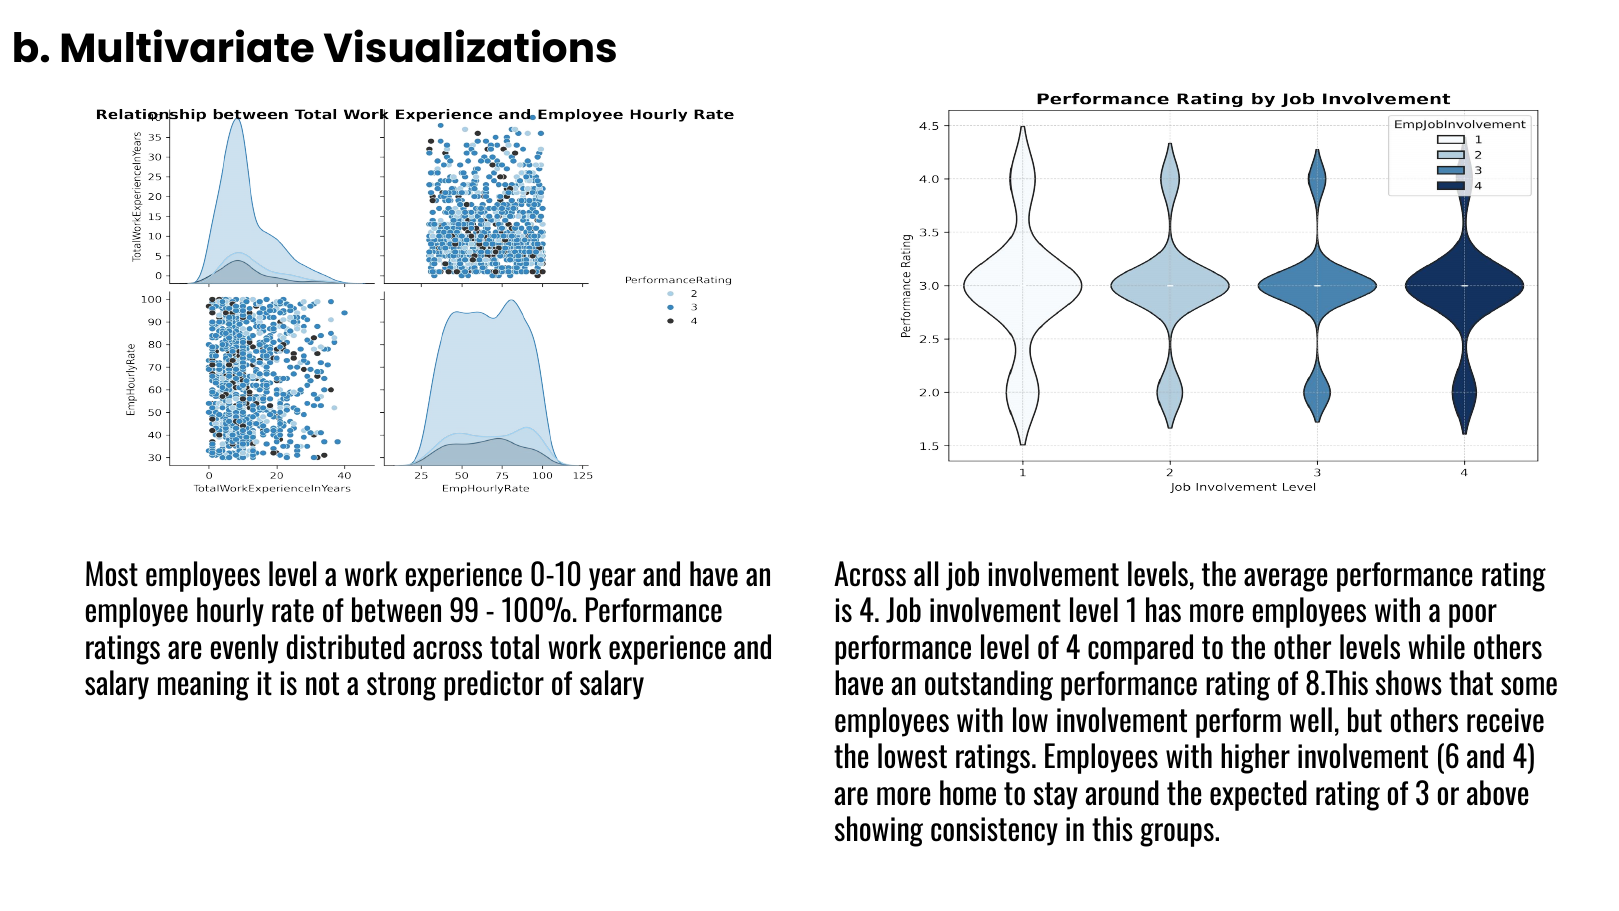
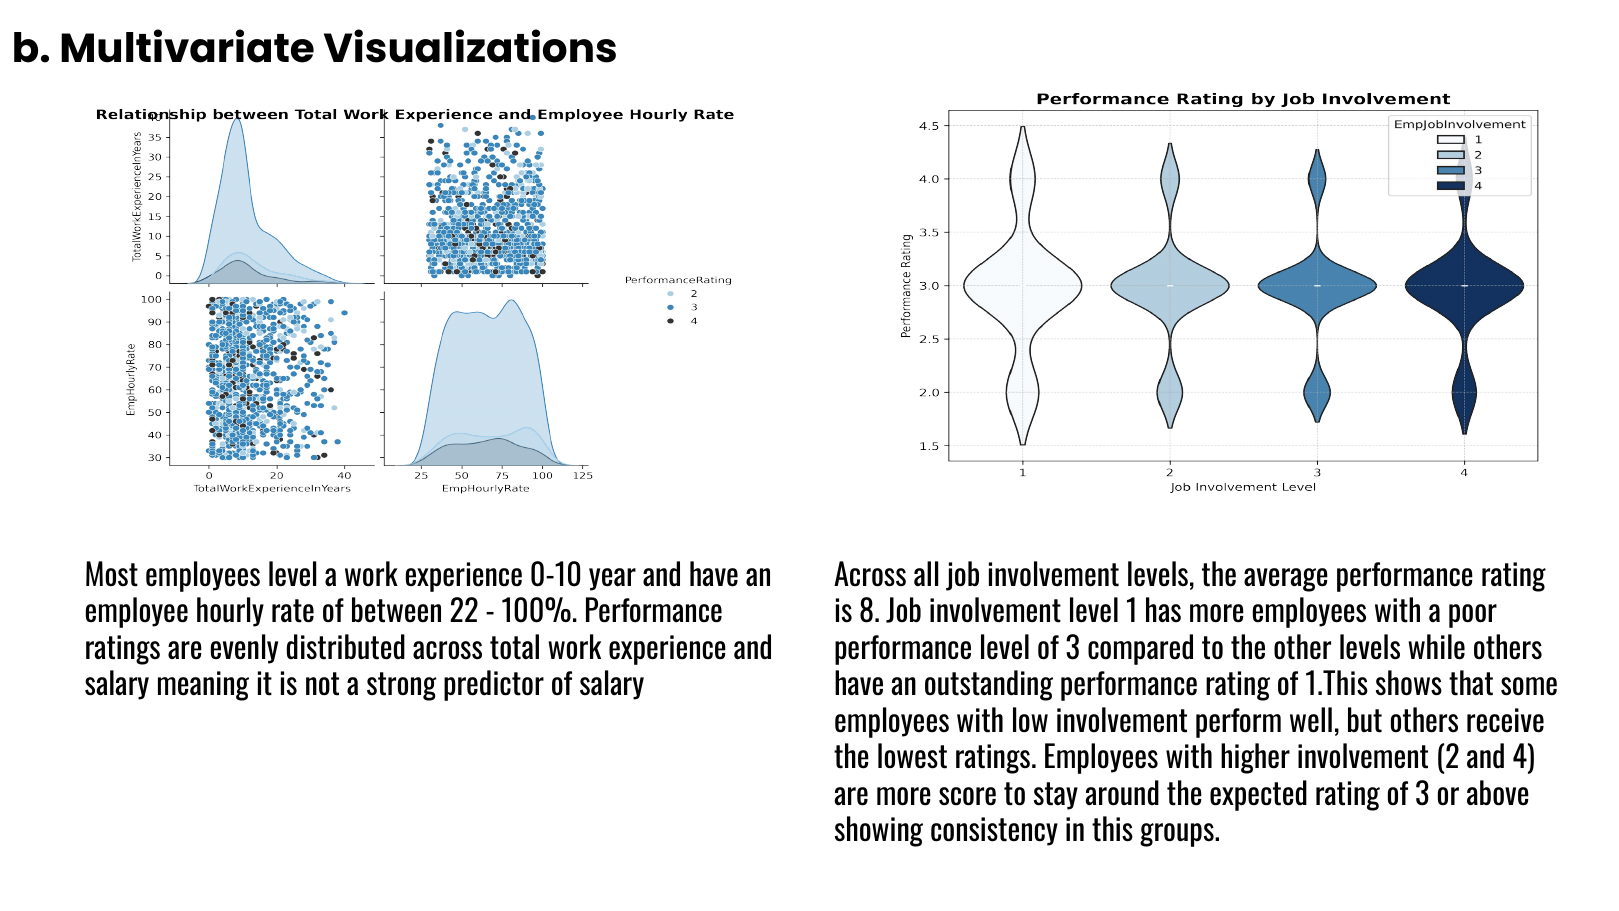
99: 99 -> 22 (464, 613)
is 4: 4 -> 8 (870, 613)
level of 4: 4 -> 3 (1073, 649)
8.This: 8.This -> 1.This (1337, 685)
6: 6 -> 2 (1448, 758)
home: home -> score (968, 795)
